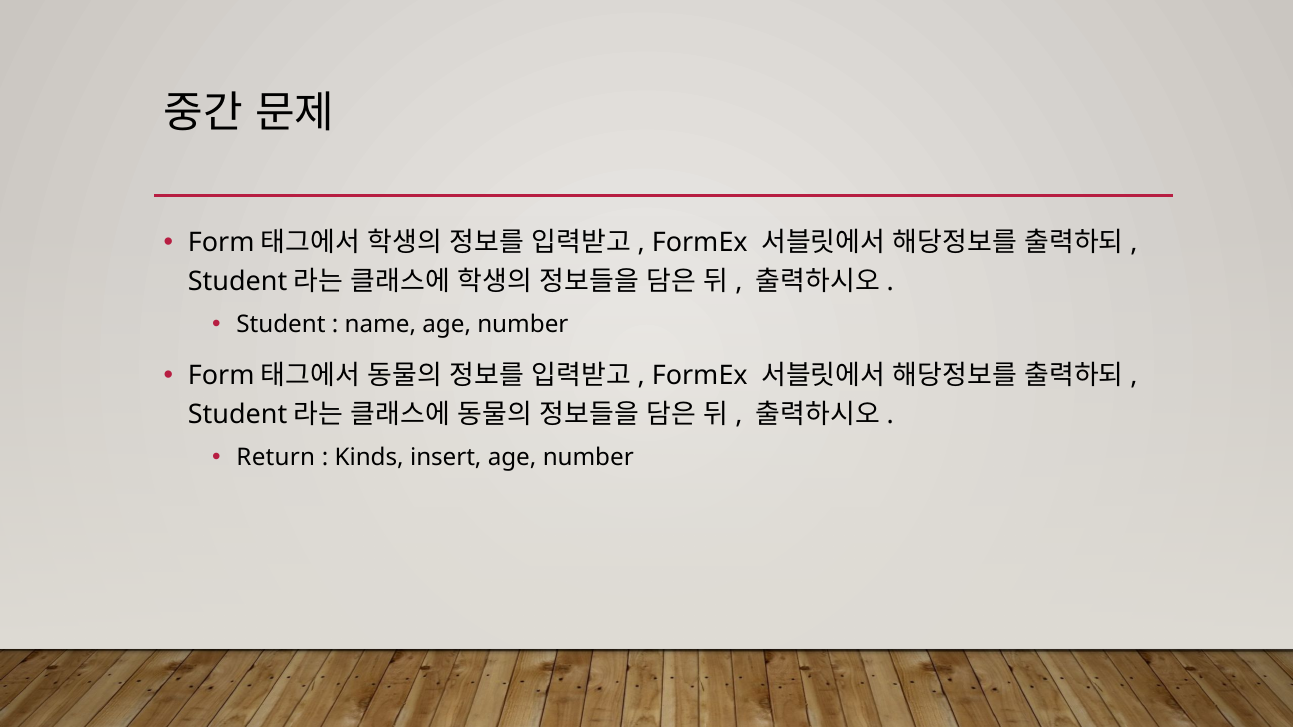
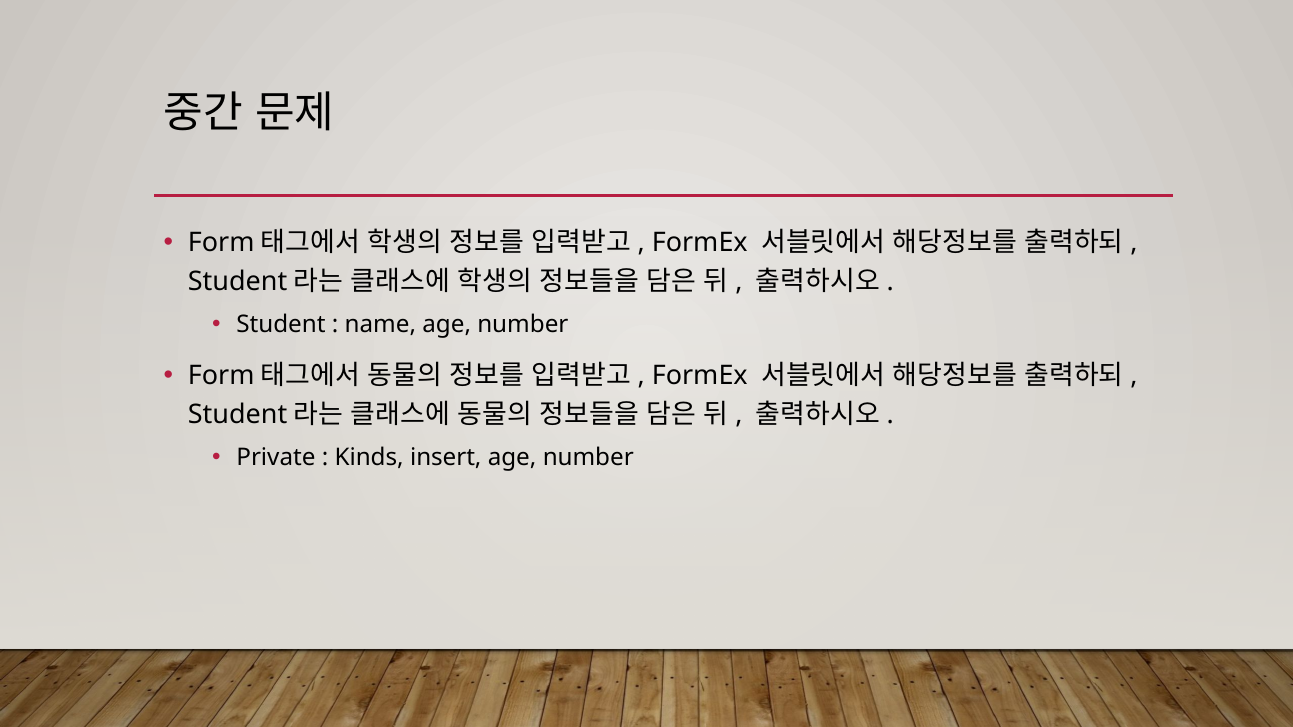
Return: Return -> Private (276, 458)
